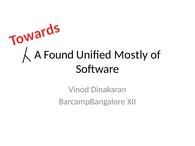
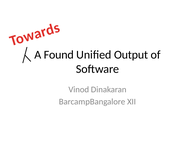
Mostly: Mostly -> Output (131, 55)
